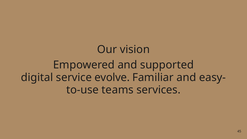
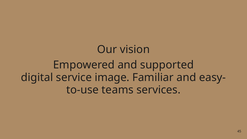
evolve: evolve -> image (112, 77)
